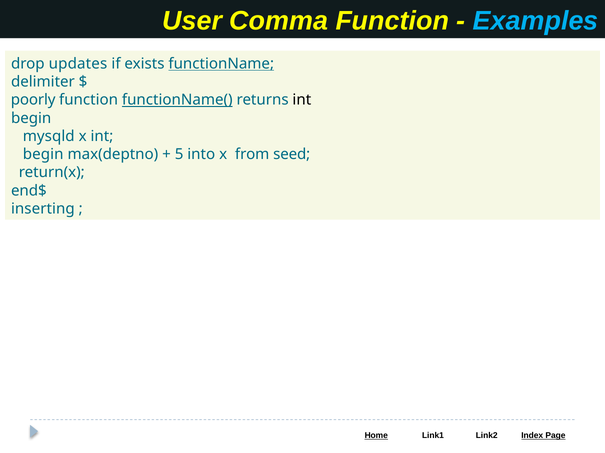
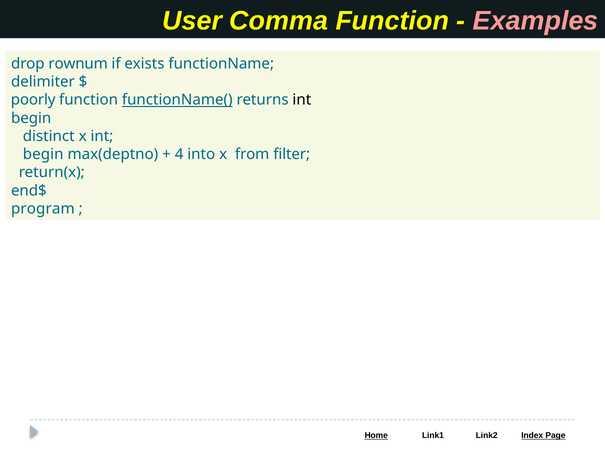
Examples colour: light blue -> pink (536, 21)
updates: updates -> rownum (78, 64)
functionName underline: present -> none (221, 64)
mysqld: mysqld -> distinct (49, 136)
5: 5 -> 4 (179, 155)
seed: seed -> filter (292, 155)
inserting: inserting -> program (43, 209)
